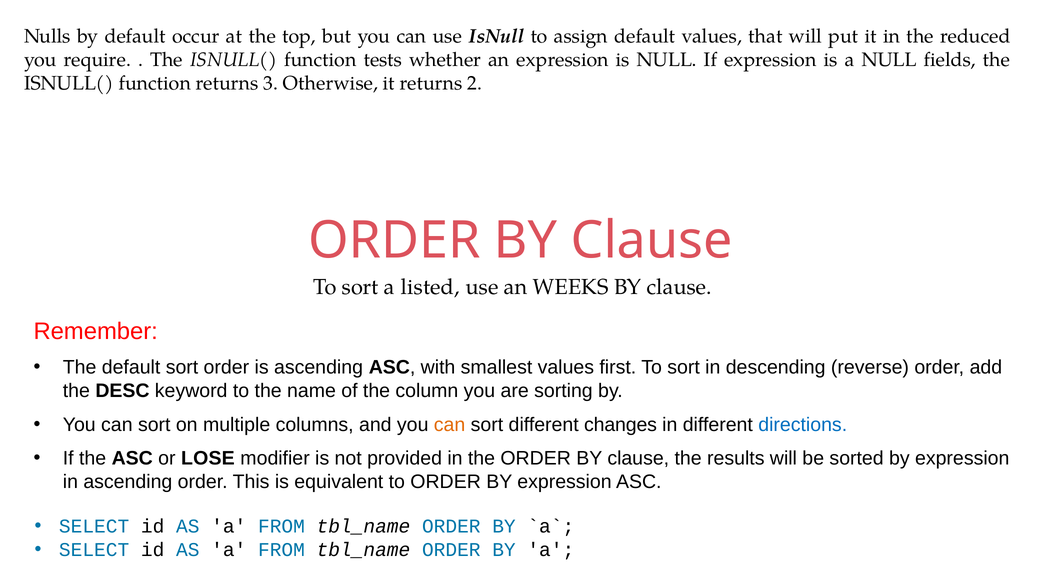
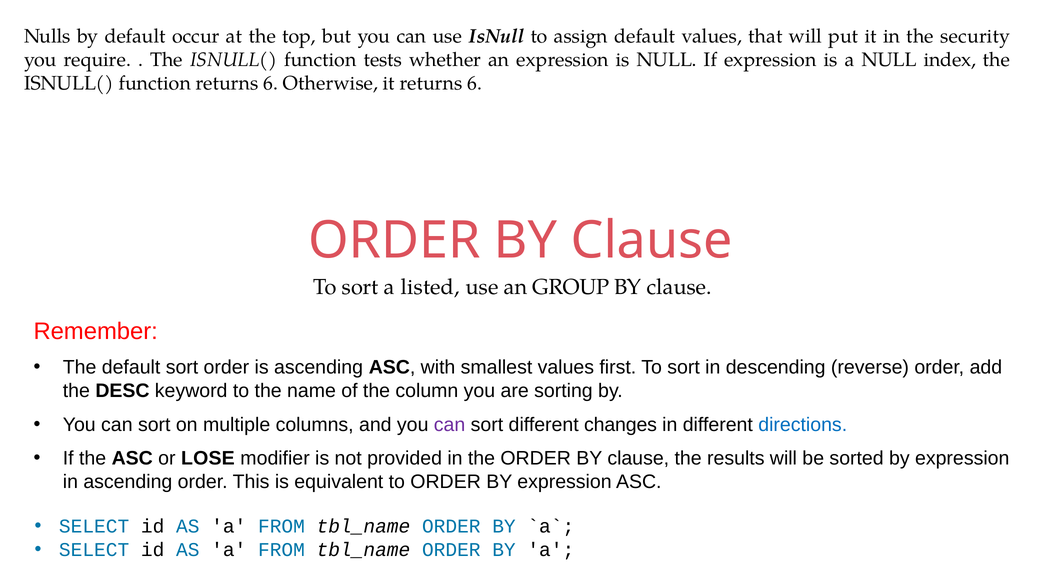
reduced: reduced -> security (975, 36)
fields: fields -> index (950, 60)
function returns 3: 3 -> 6 (271, 83)
it returns 2: 2 -> 6 (475, 83)
WEEKS: WEEKS -> GROUP (571, 287)
can colour: orange -> purple (450, 424)
